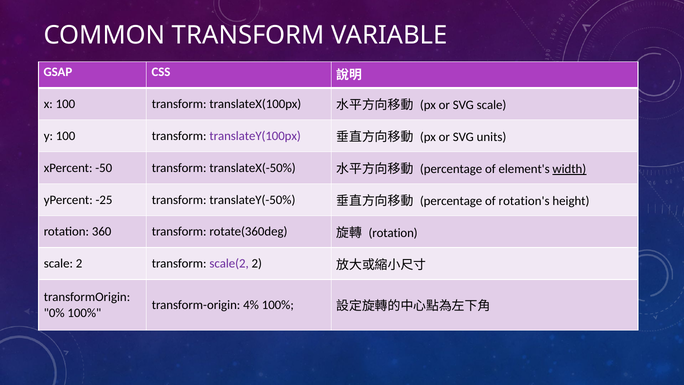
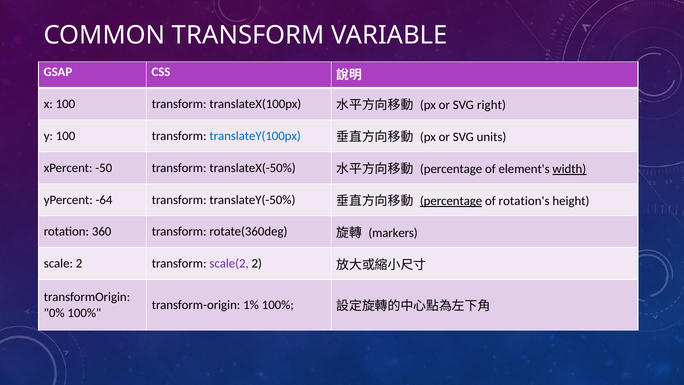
SVG scale: scale -> right (491, 105)
translateY(100px colour: purple -> blue (255, 136)
-25: -25 -> -64 (104, 200)
percentage underline: none -> present (451, 201)
rotation: rotation -> markers (393, 233)
4%: 4% -> 1% (251, 305)
